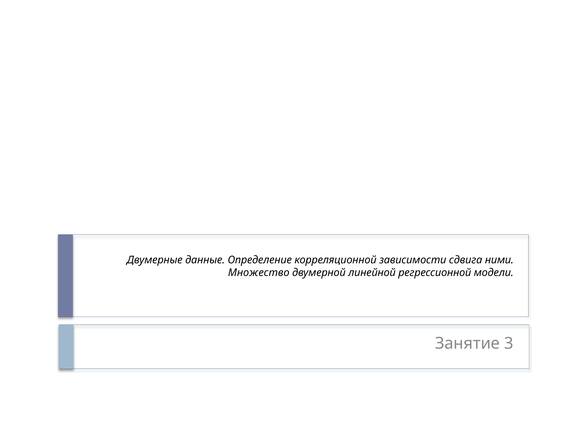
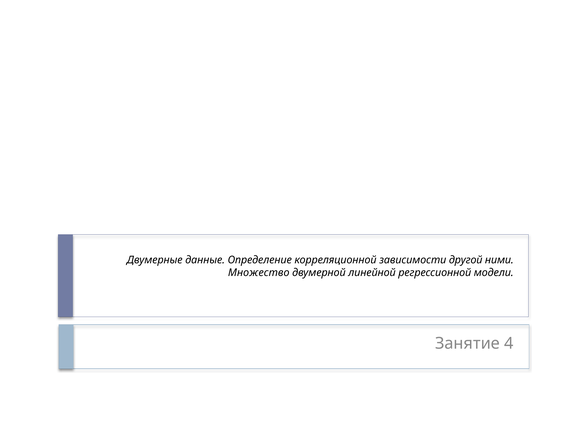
сдвига: сдвига -> другой (466, 260)
3: 3 -> 4 (509, 343)
